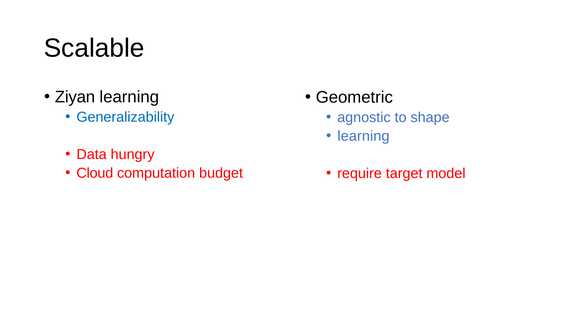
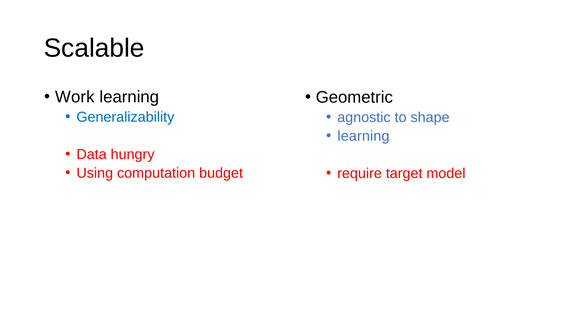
Ziyan: Ziyan -> Work (75, 97)
Cloud: Cloud -> Using (95, 173)
